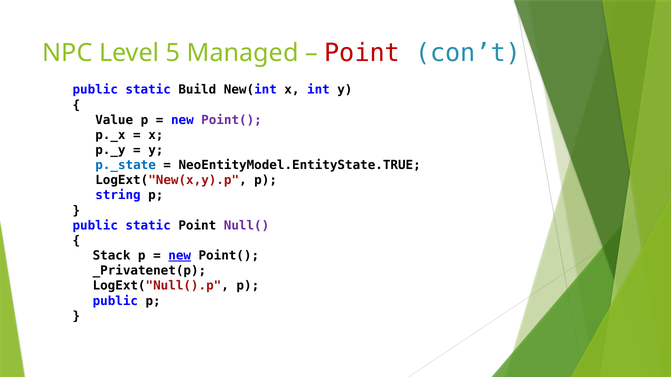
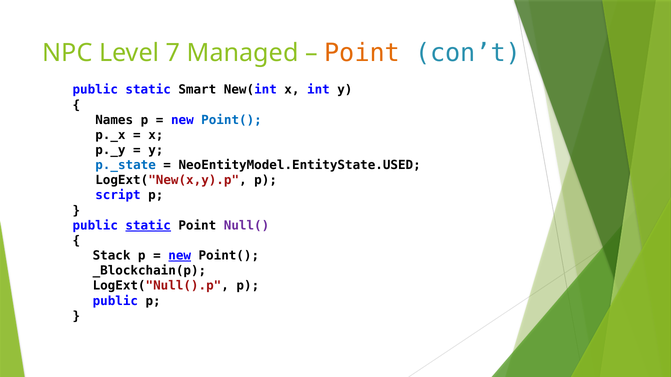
5: 5 -> 7 (173, 53)
Point colour: red -> orange (362, 53)
Build: Build -> Smart (197, 90)
Value: Value -> Names (114, 120)
Point( colour: purple -> blue (232, 120)
NeoEntityModel.EntityState.TRUE: NeoEntityModel.EntityState.TRUE -> NeoEntityModel.EntityState.USED (300, 165)
string: string -> script (118, 196)
static underline: none -> present (148, 226)
_Privatenet(p: _Privatenet(p -> _Blockchain(p (149, 271)
